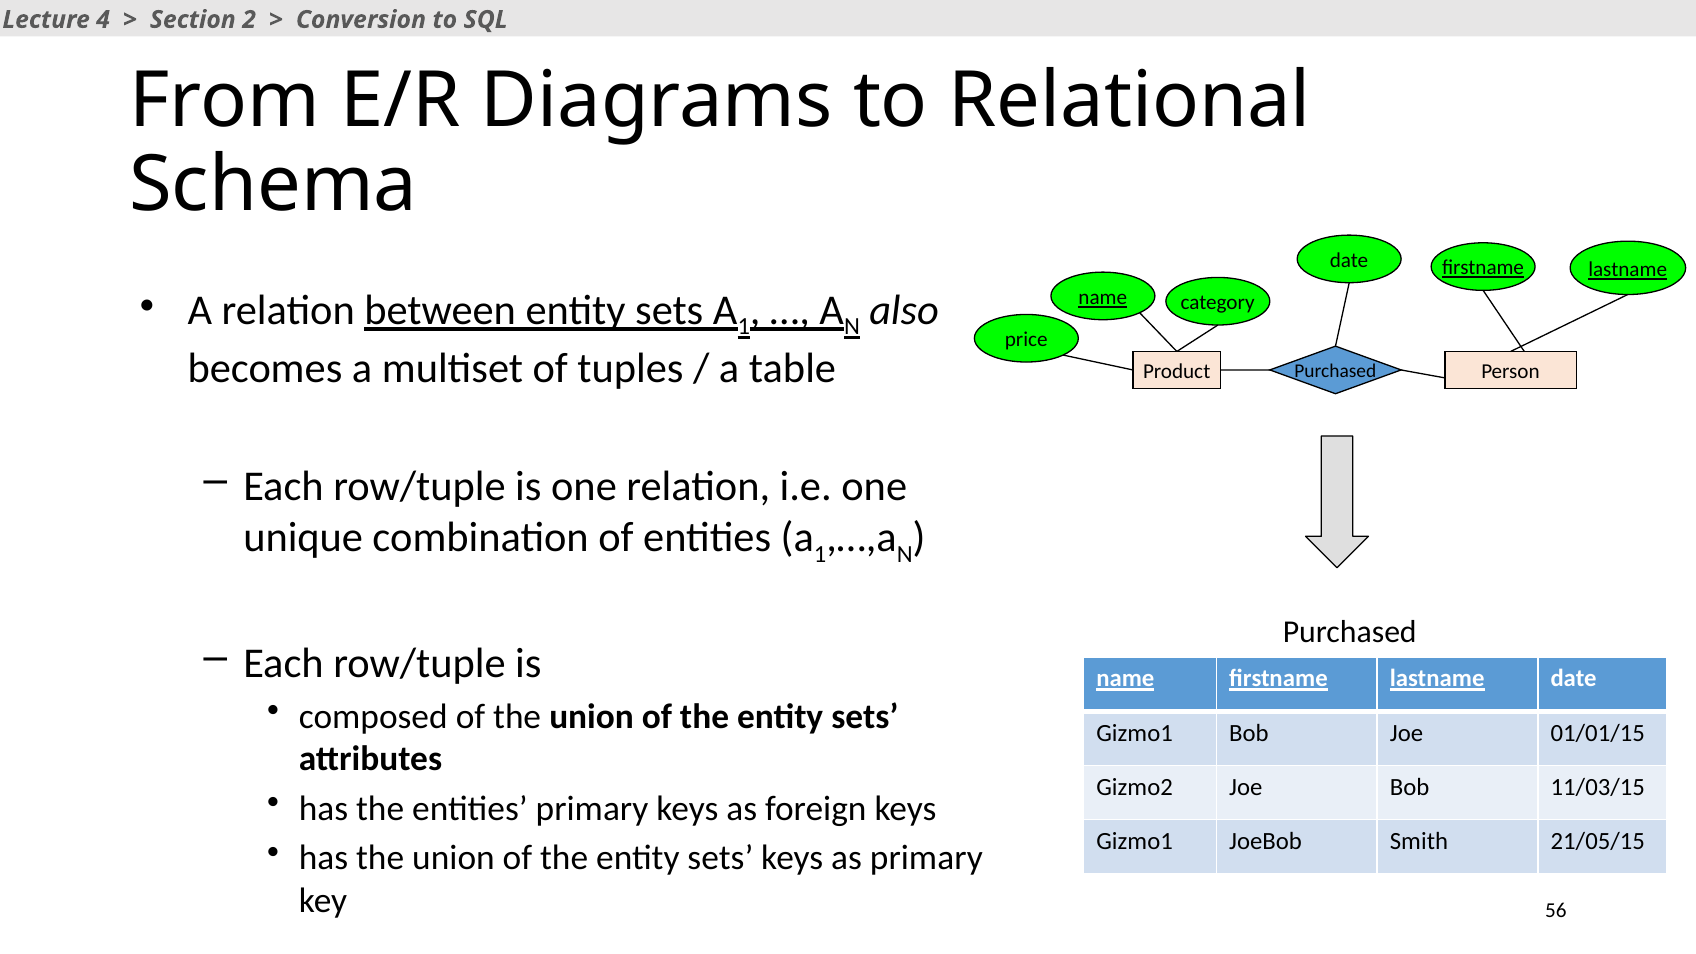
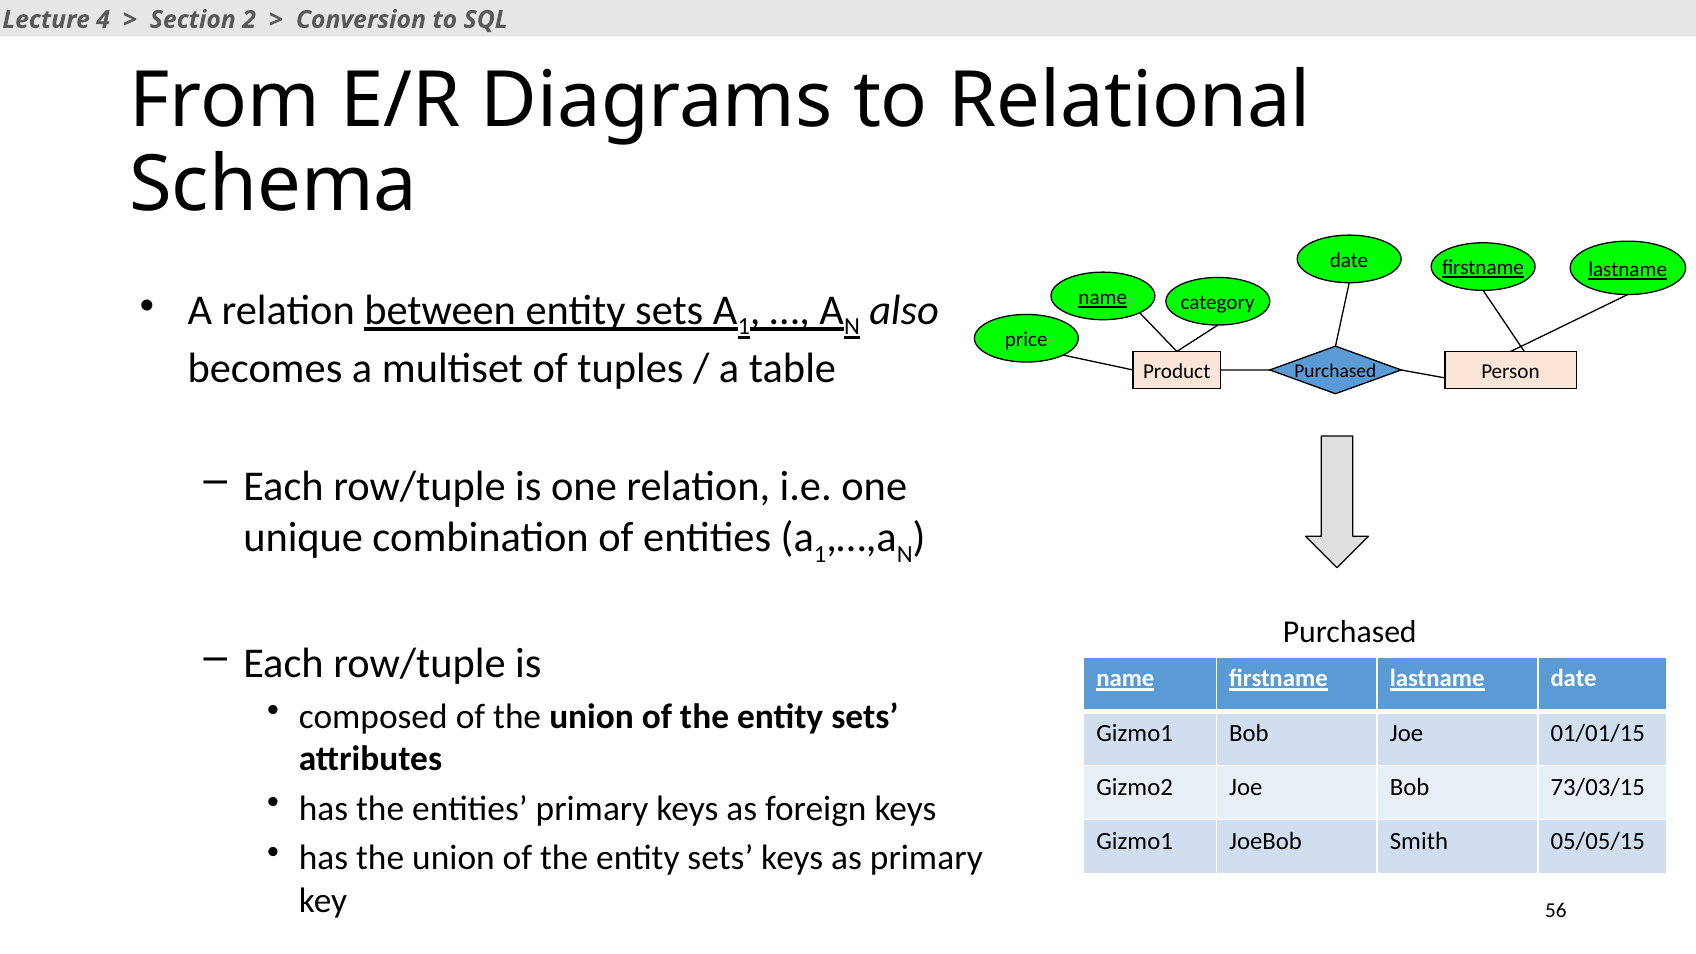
11/03/15: 11/03/15 -> 73/03/15 (1598, 787)
21/05/15: 21/05/15 -> 05/05/15 (1598, 841)
